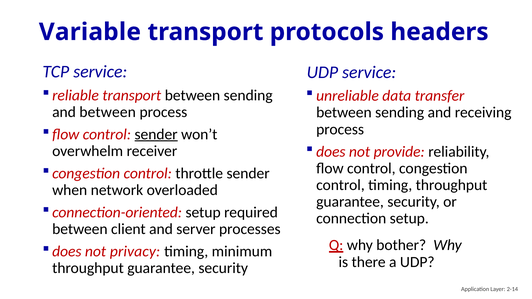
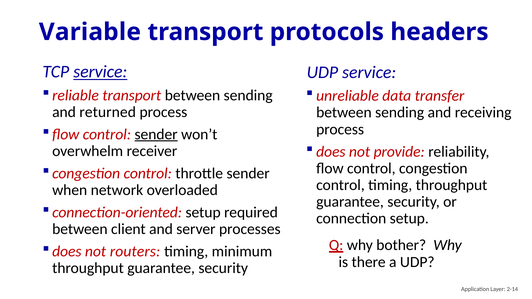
service underline: none -> present (100, 72)
and between: between -> returned (108, 112)
privacy: privacy -> routers (135, 252)
